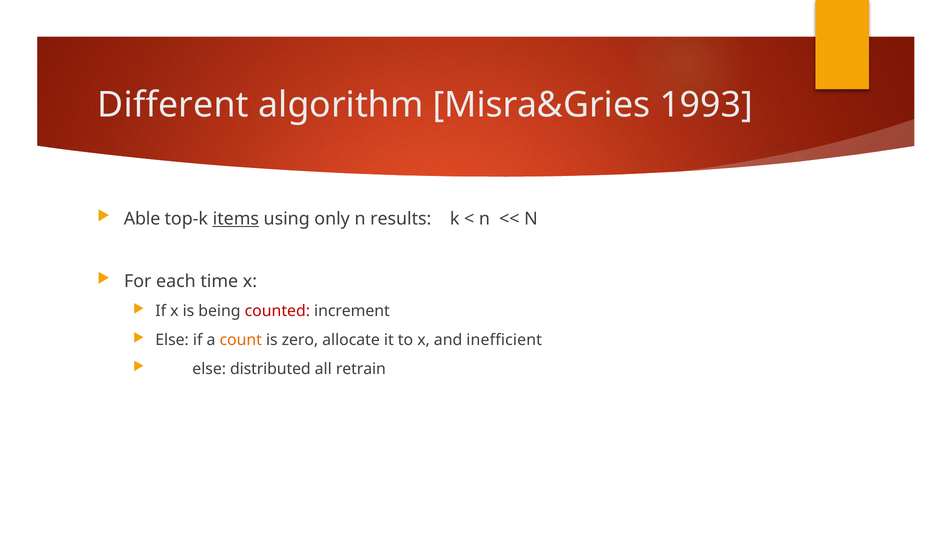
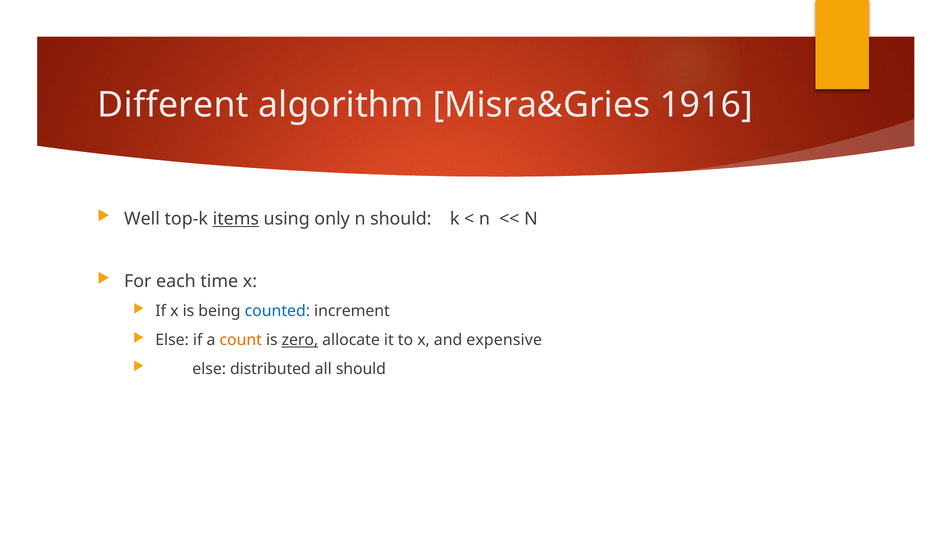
1993: 1993 -> 1916 (706, 105)
Able: Able -> Well (142, 219)
n results: results -> should (401, 219)
counted colour: red -> blue (277, 312)
zero underline: none -> present (300, 340)
inefficient: inefficient -> expensive (504, 340)
all retrain: retrain -> should (361, 369)
